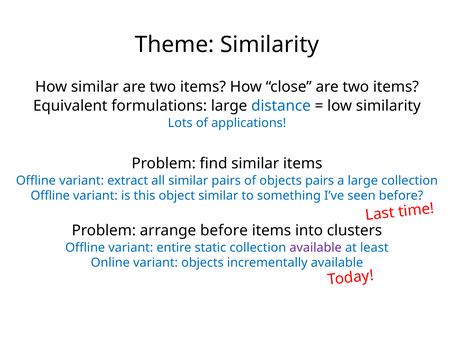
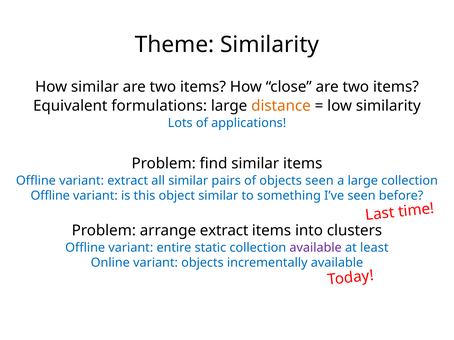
distance colour: blue -> orange (281, 106)
objects pairs: pairs -> seen (319, 181)
arrange before: before -> extract (224, 231)
